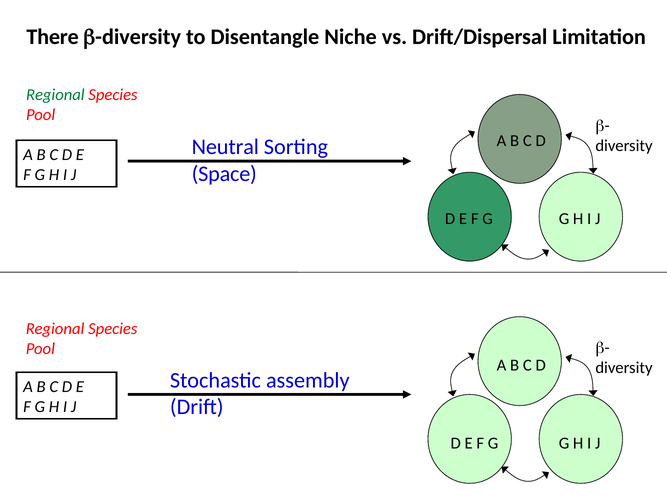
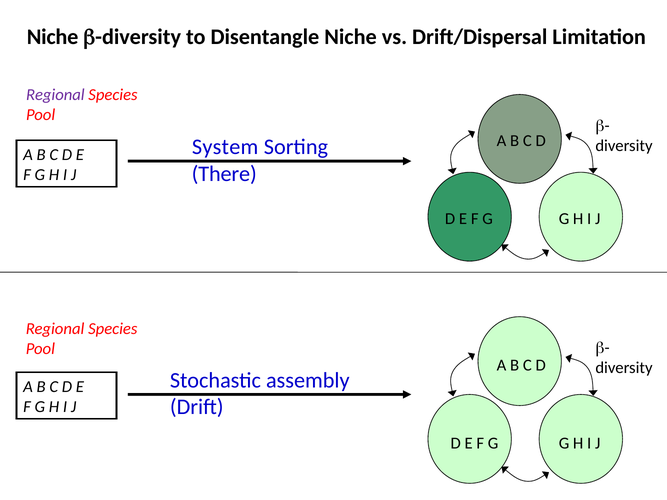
There: There -> Niche (53, 37)
Regional colour: green -> purple (55, 95)
Neutral: Neutral -> System (225, 147)
Space: Space -> There (224, 174)
